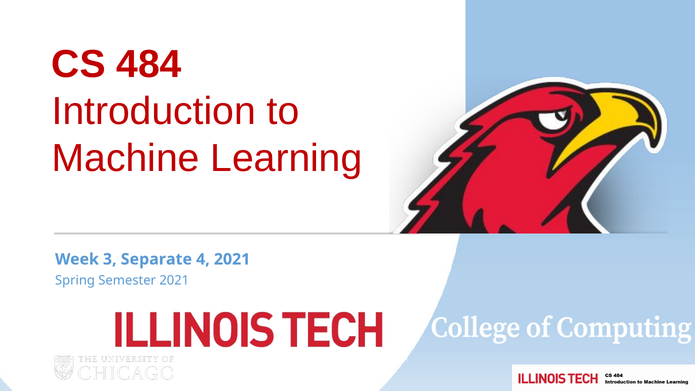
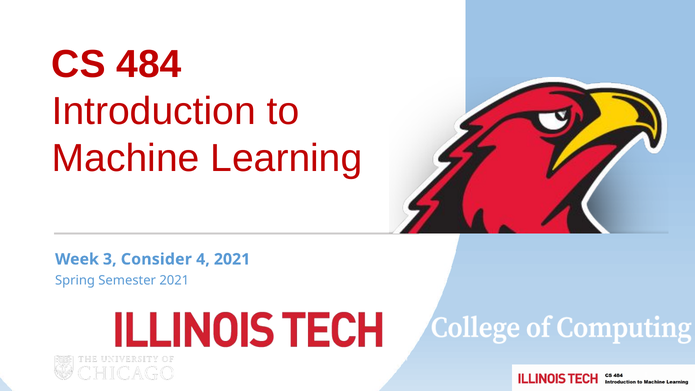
Separate: Separate -> Consider (156, 259)
